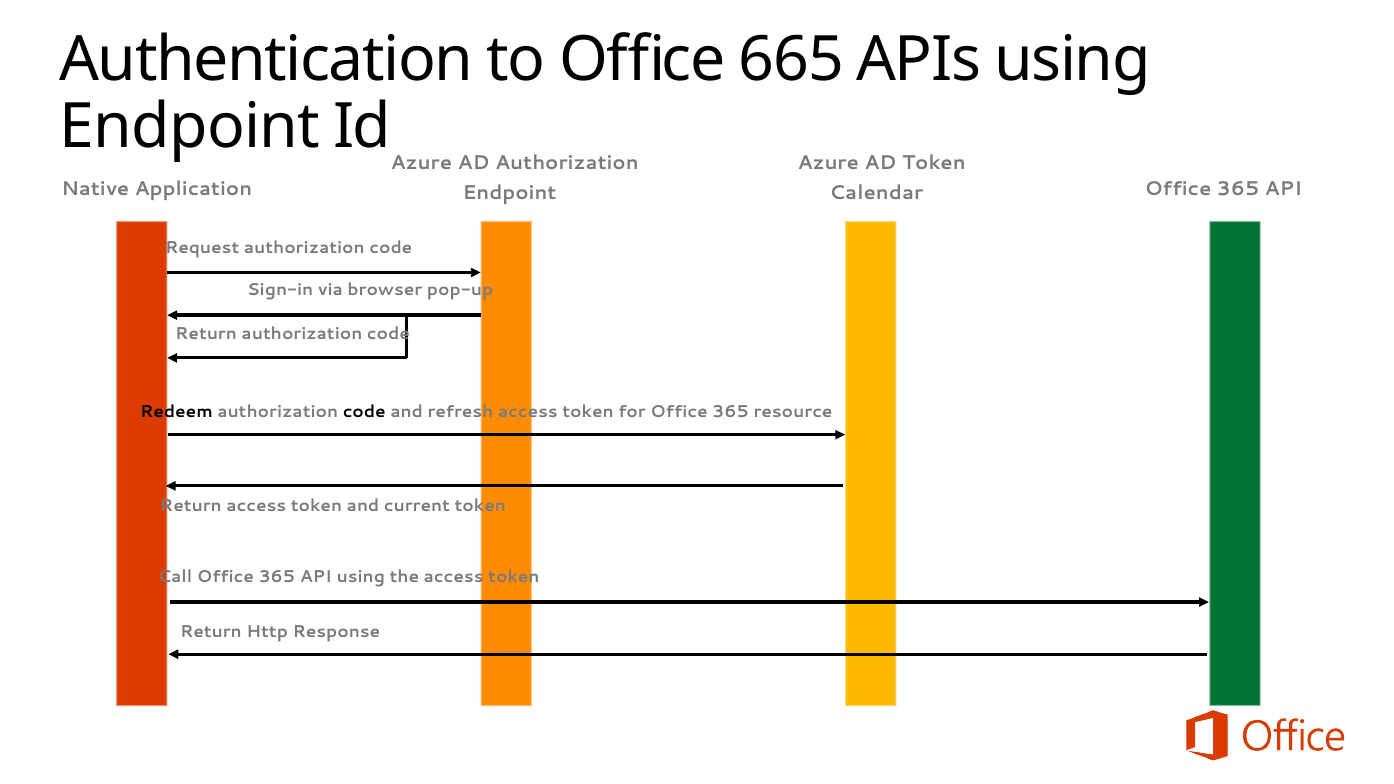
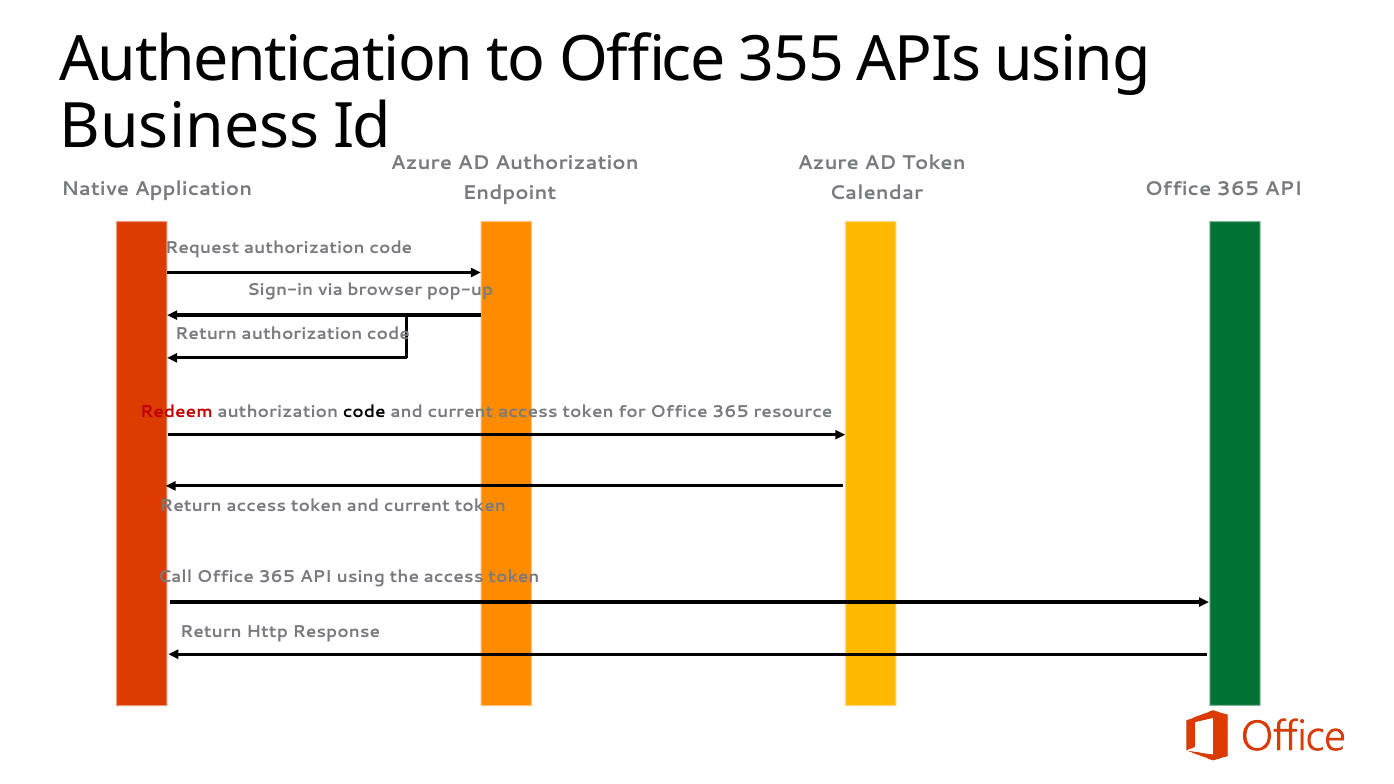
665: 665 -> 355 (791, 60)
Endpoint: Endpoint -> Business (190, 127)
Redeem colour: black -> red (176, 412)
refresh: refresh -> current (460, 412)
